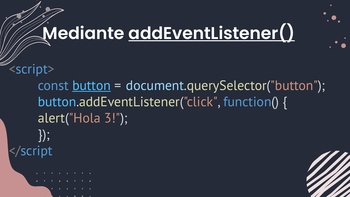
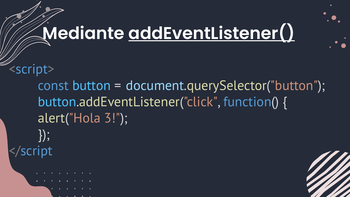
button underline: present -> none (92, 85)
